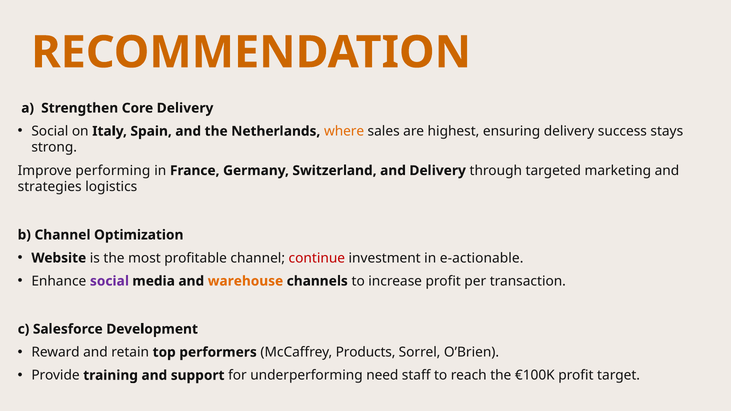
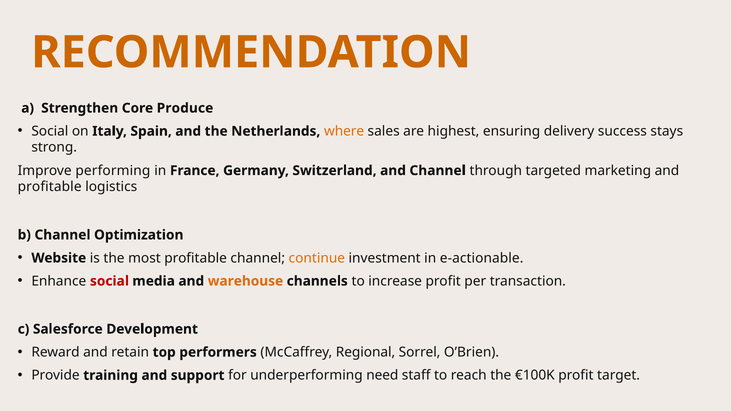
Core Delivery: Delivery -> Produce (185, 108)
and Delivery: Delivery -> Channel (438, 171)
strategies: strategies -> profitable (50, 187)
continue colour: red -> orange (317, 258)
social colour: purple -> red (109, 281)
Products: Products -> Regional (366, 352)
